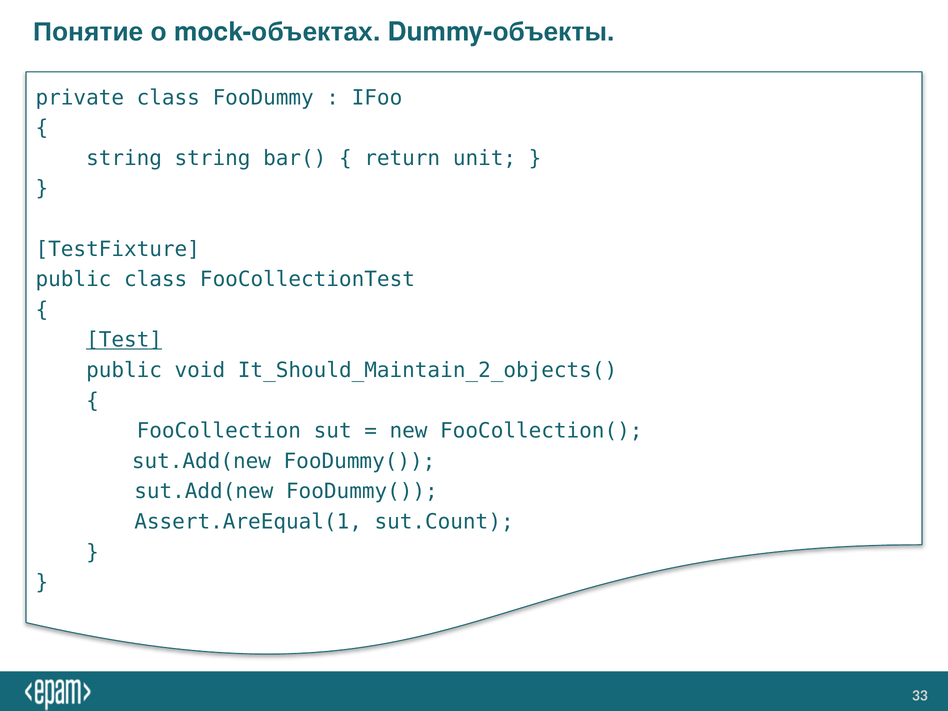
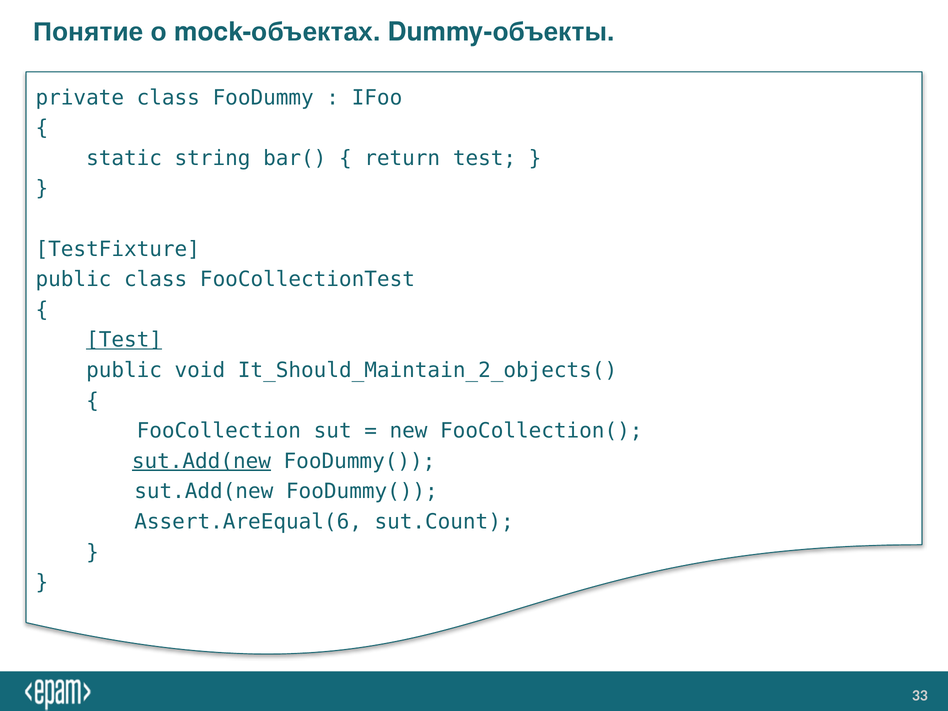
string: string -> static (124, 158)
return unit: unit -> test (485, 158)
sut.Add(new underline: none -> present (201, 461)
Assert.AreEqual(1: Assert.AreEqual(1 -> Assert.AreEqual(6 (248, 522)
